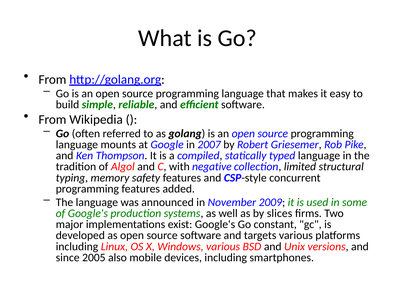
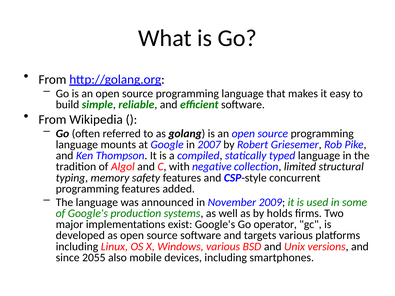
slices: slices -> holds (280, 214)
constant: constant -> operator (275, 225)
2005: 2005 -> 2055 (94, 258)
